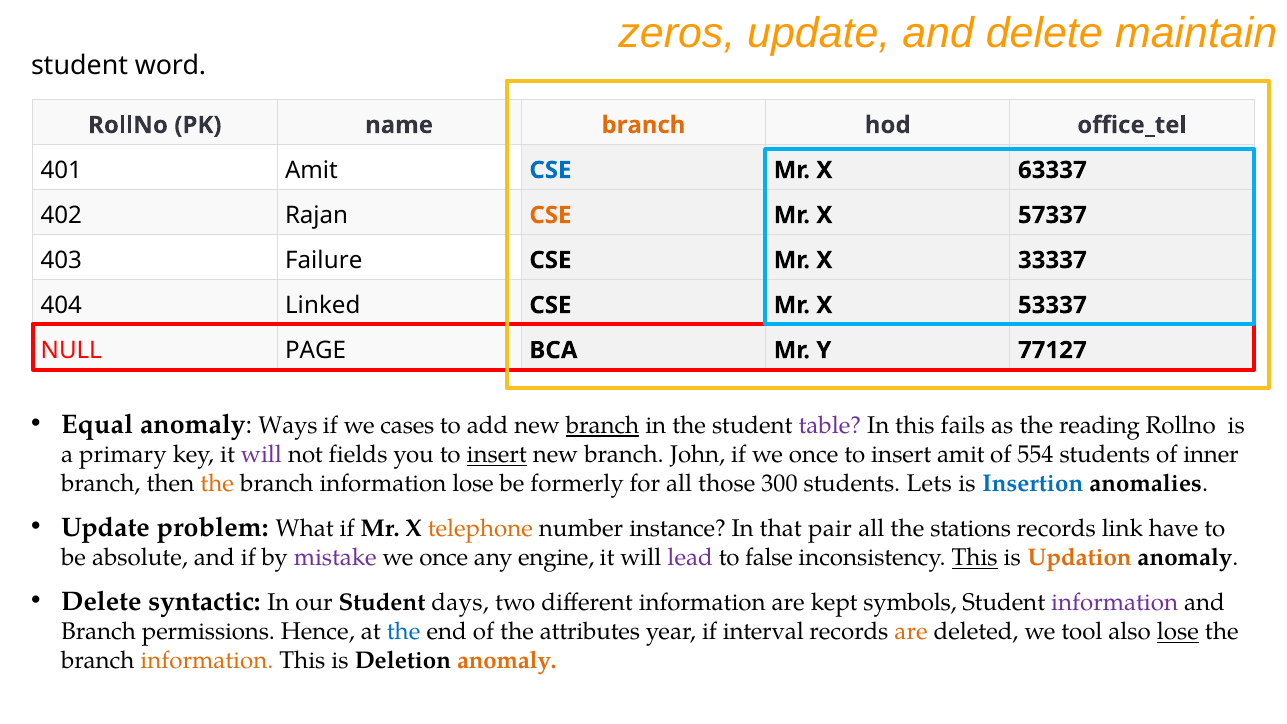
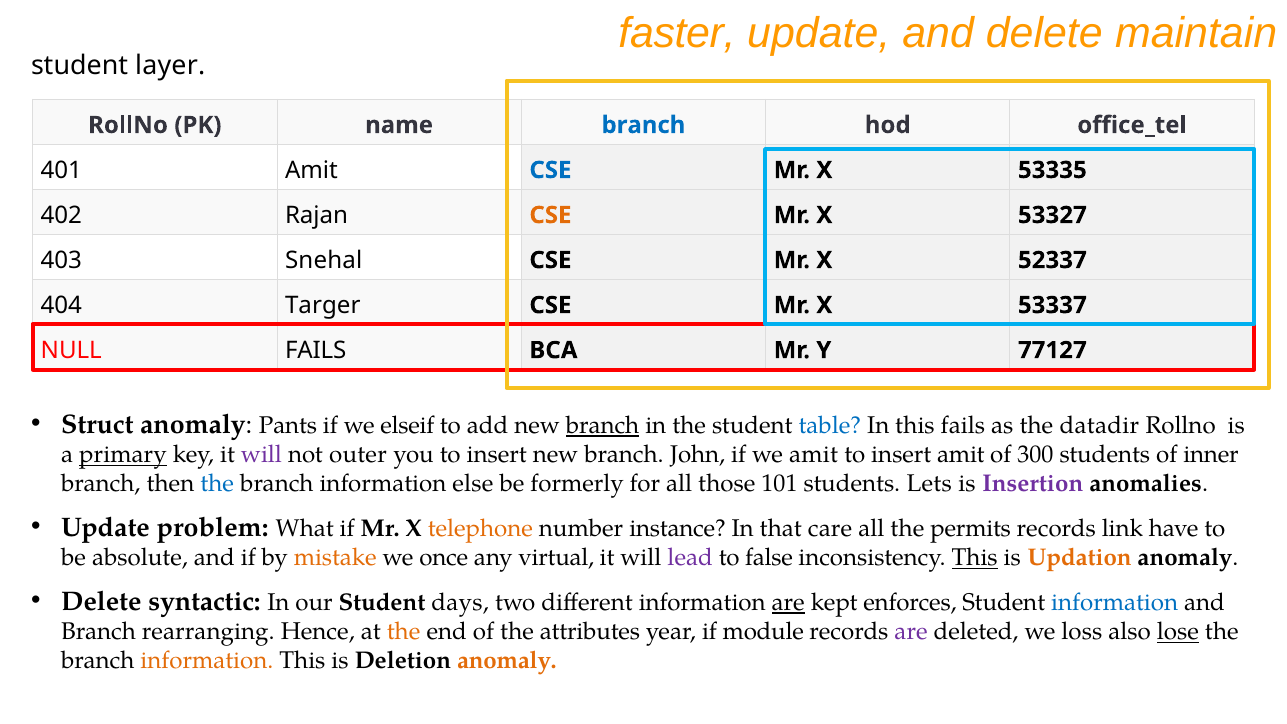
zeros: zeros -> faster (677, 33)
word: word -> layer (170, 65)
branch colour: orange -> blue (643, 125)
63337: 63337 -> 53335 (1052, 170)
57337: 57337 -> 53327 (1052, 215)
Failure: Failure -> Snehal (324, 260)
33337: 33337 -> 52337 (1052, 260)
Linked: Linked -> Targer (323, 305)
NULL PAGE: PAGE -> FAILS (316, 350)
Equal: Equal -> Struct (97, 425)
Ways: Ways -> Pants (288, 425)
cases: cases -> elseif (407, 425)
table colour: purple -> blue (830, 425)
reading: reading -> datadir (1099, 425)
primary underline: none -> present (123, 455)
fields: fields -> outer (358, 455)
insert underline: present -> none (497, 455)
if we once: once -> amit (814, 455)
554: 554 -> 300 (1035, 455)
the colour: orange -> blue (217, 484)
information lose: lose -> else (473, 484)
300: 300 -> 101 (780, 484)
Insertion colour: blue -> purple (1033, 484)
pair: pair -> care (830, 528)
stations: stations -> permits (971, 528)
mistake colour: purple -> orange (335, 558)
engine: engine -> virtual (556, 558)
are underline: none -> present (788, 602)
symbols: symbols -> enforces (910, 602)
information colour: purple -> blue (1115, 602)
permissions: permissions -> rearranging (208, 632)
the colour: blue -> orange (404, 632)
interval: interval -> module (763, 632)
are colour: orange -> purple (911, 632)
tool: tool -> loss (1082, 632)
